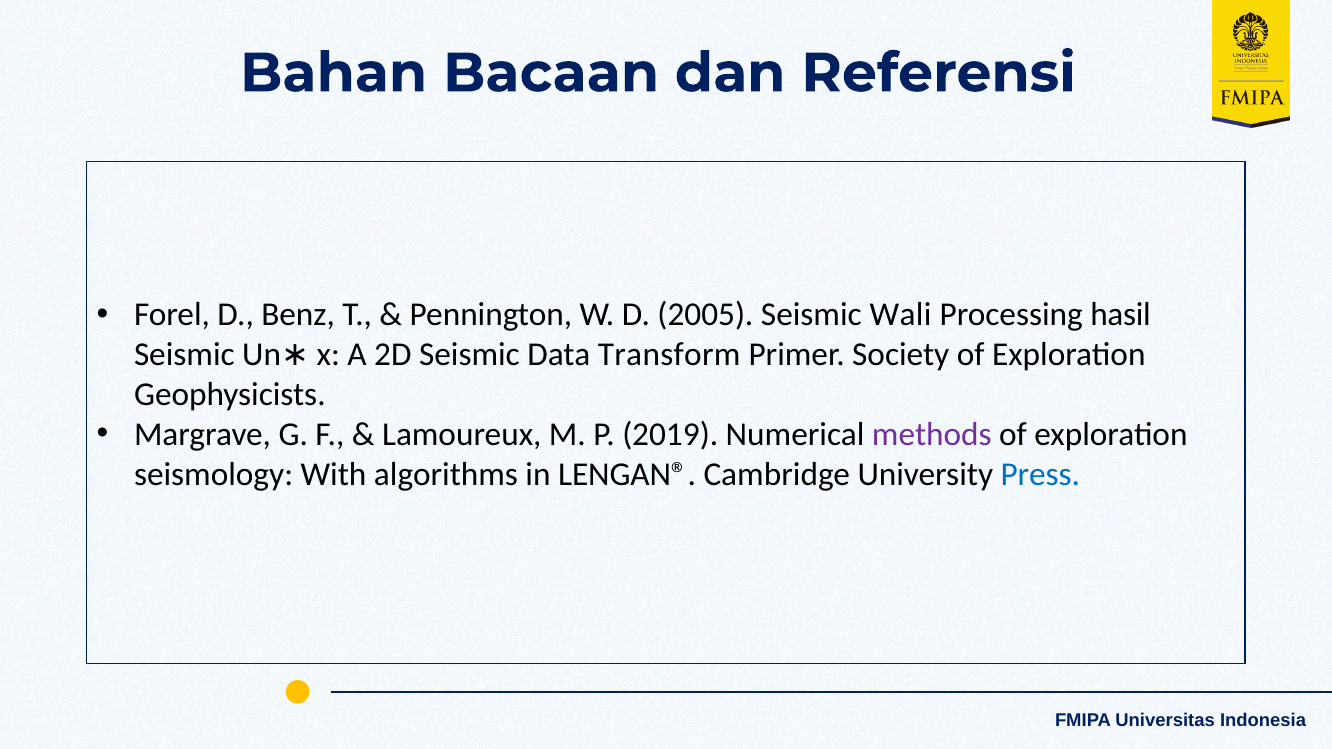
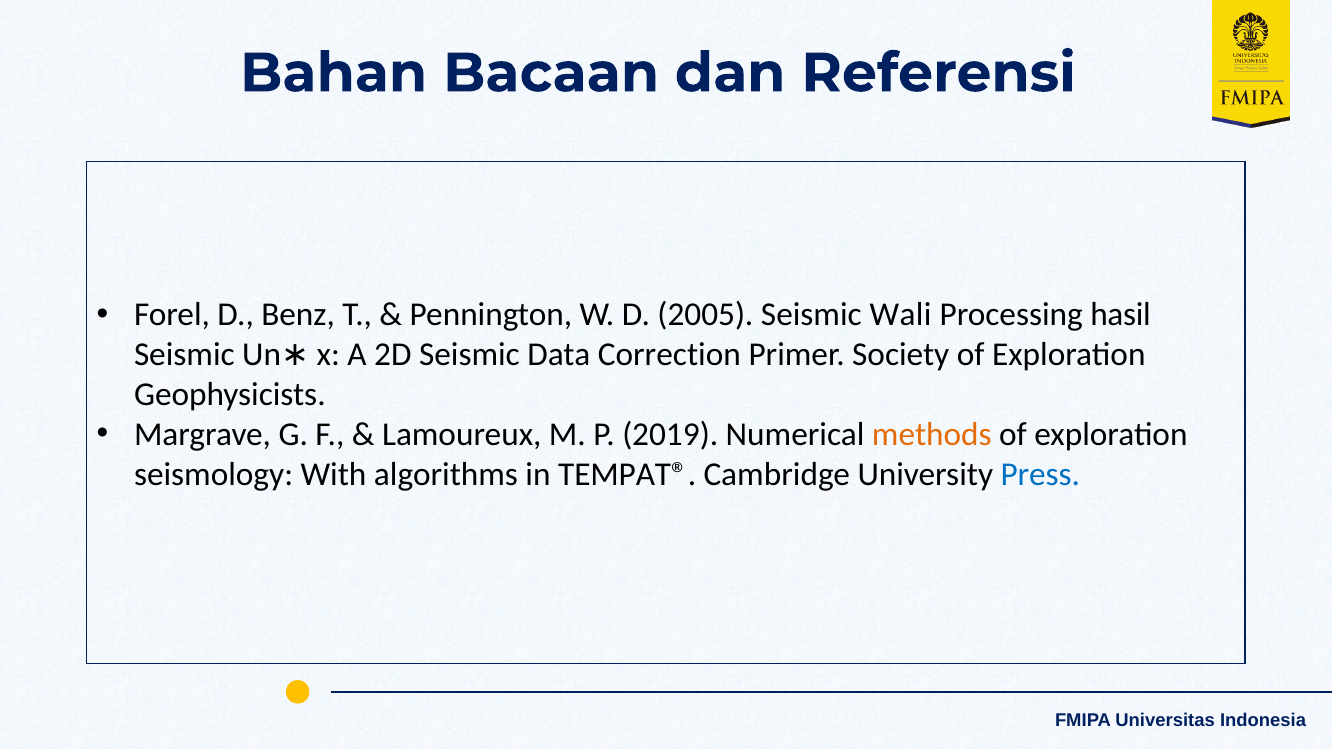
Transform: Transform -> Correction (669, 355)
methods colour: purple -> orange (932, 435)
LENGAN®: LENGAN® -> TEMPAT® (627, 475)
